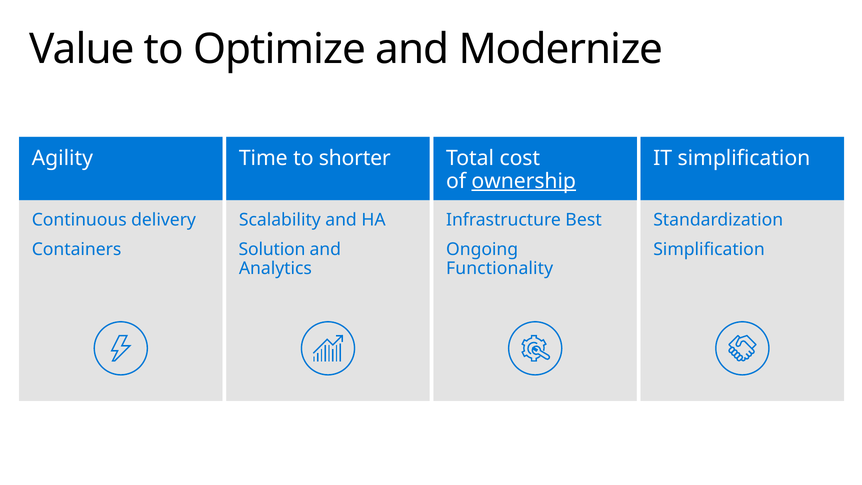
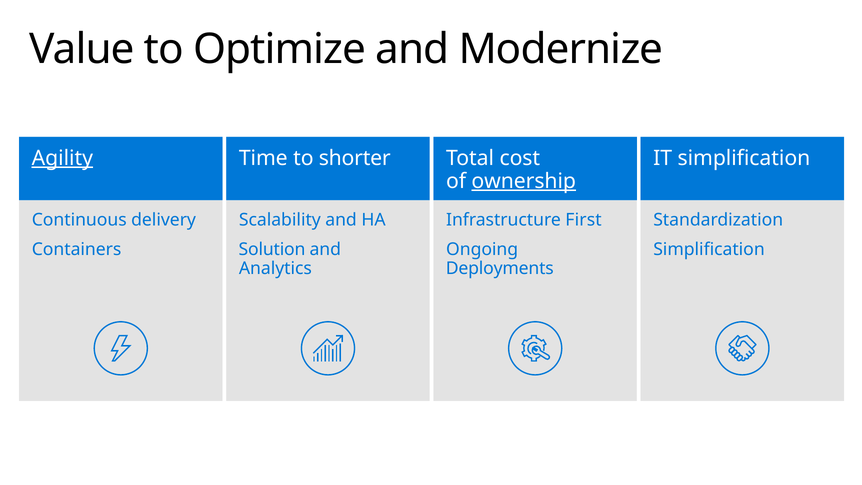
Agility underline: none -> present (62, 158)
Best: Best -> First (584, 220)
Functionality: Functionality -> Deployments (500, 268)
